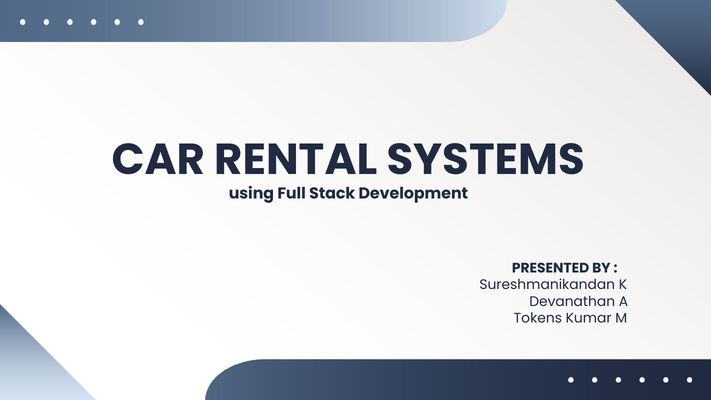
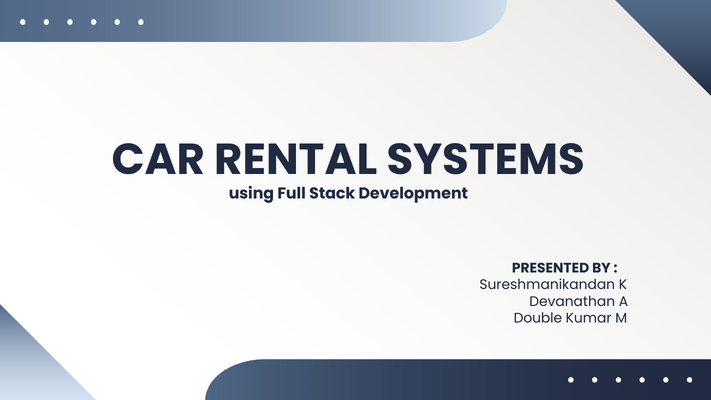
Tokens: Tokens -> Double (538, 318)
